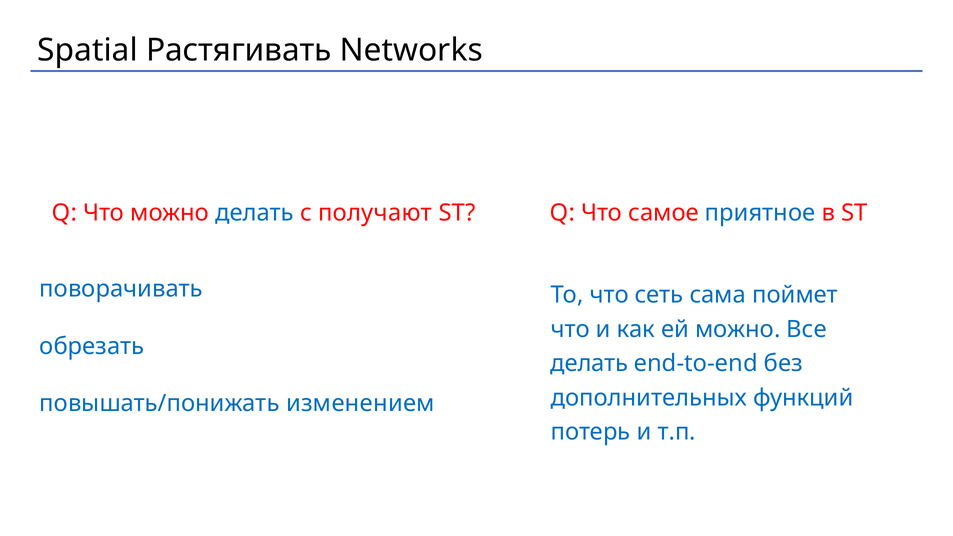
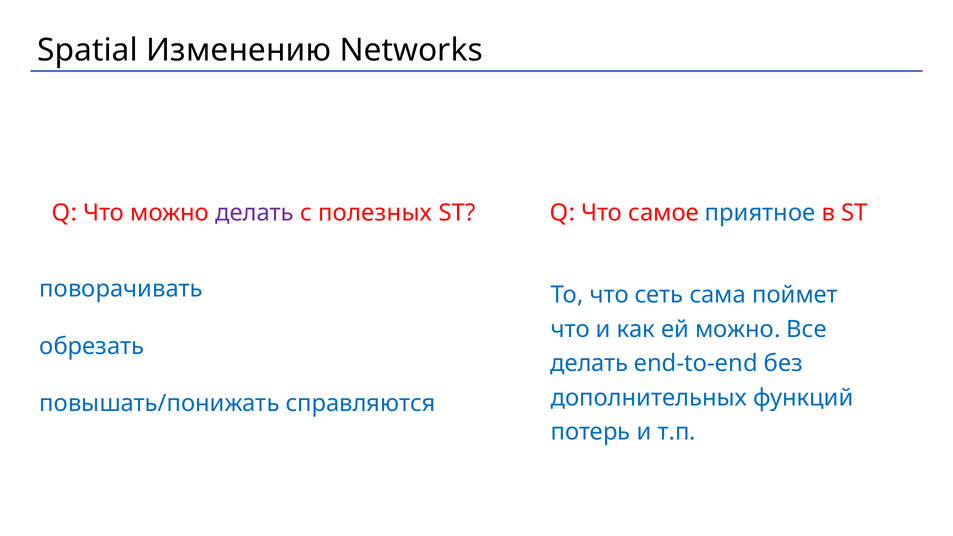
Растягивать: Растягивать -> Изменению (239, 50)
делать colour: blue -> purple (255, 213)
получают: получают -> полезных (375, 213)
изменением: изменением -> справляются (361, 404)
